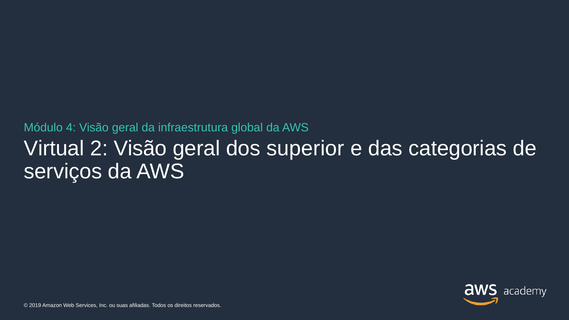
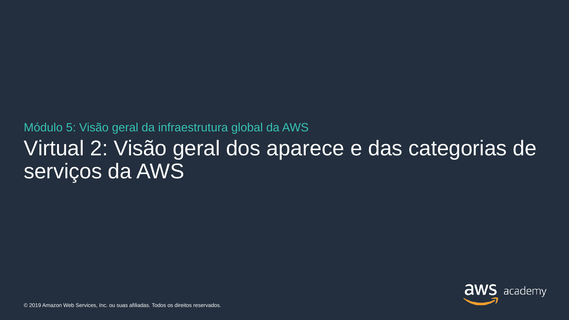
4: 4 -> 5 (71, 128)
superior: superior -> aparece (305, 148)
